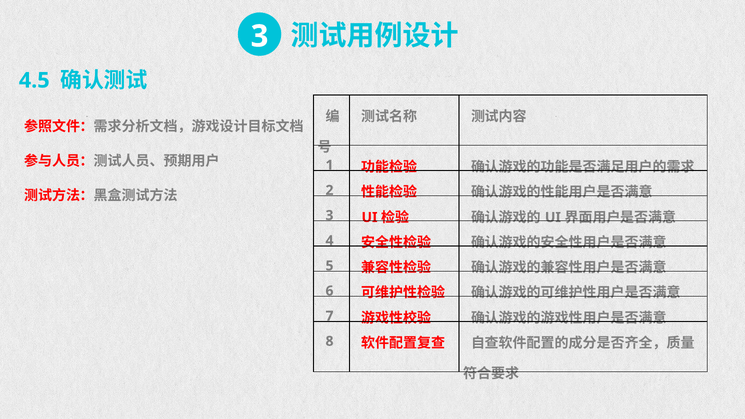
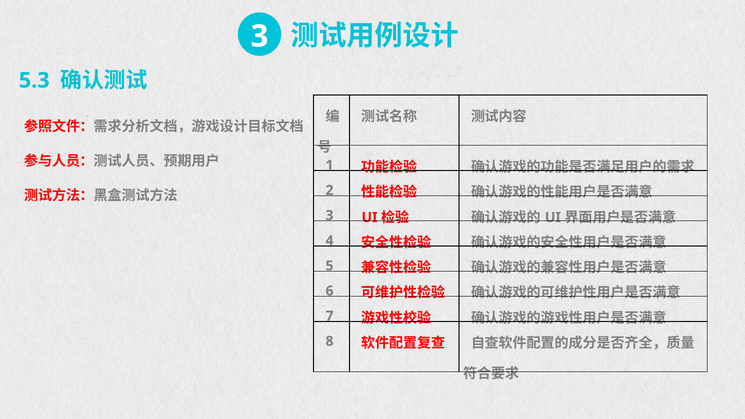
4.5: 4.5 -> 5.3 (34, 80)
